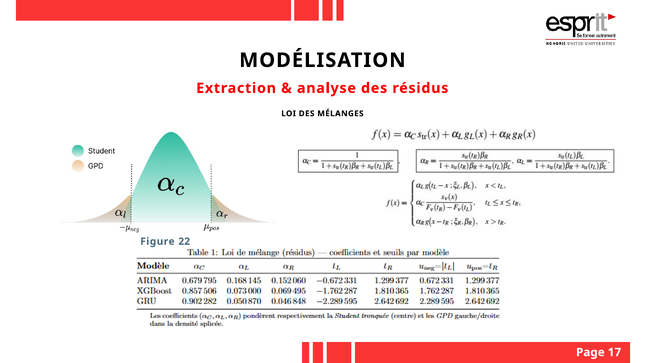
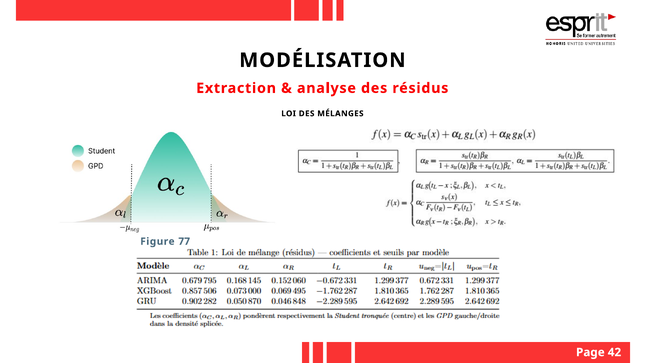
22: 22 -> 77 (184, 241)
17: 17 -> 42 (614, 352)
